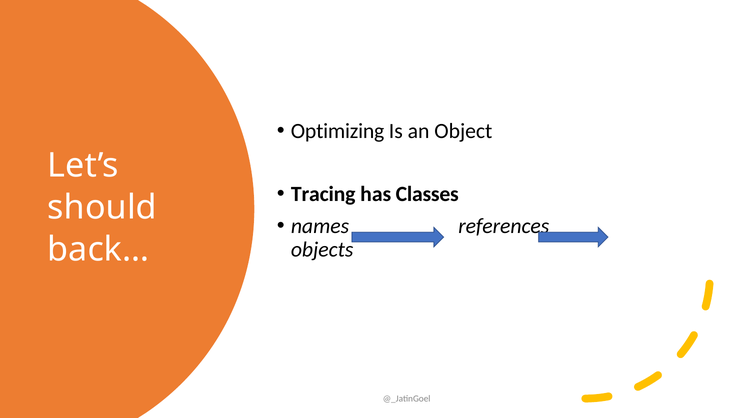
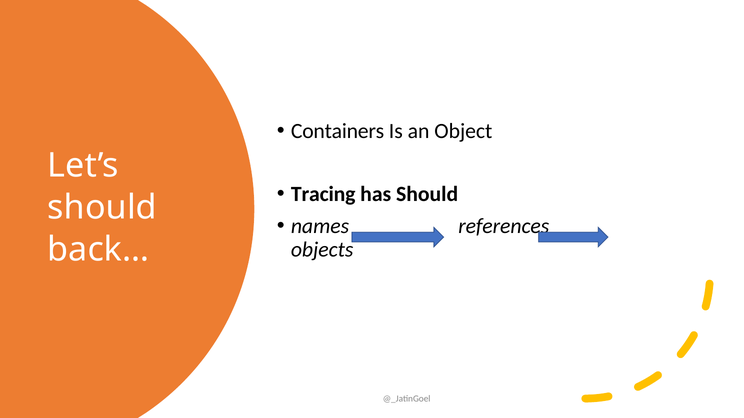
Optimizing: Optimizing -> Containers (338, 131)
has Classes: Classes -> Should (427, 195)
